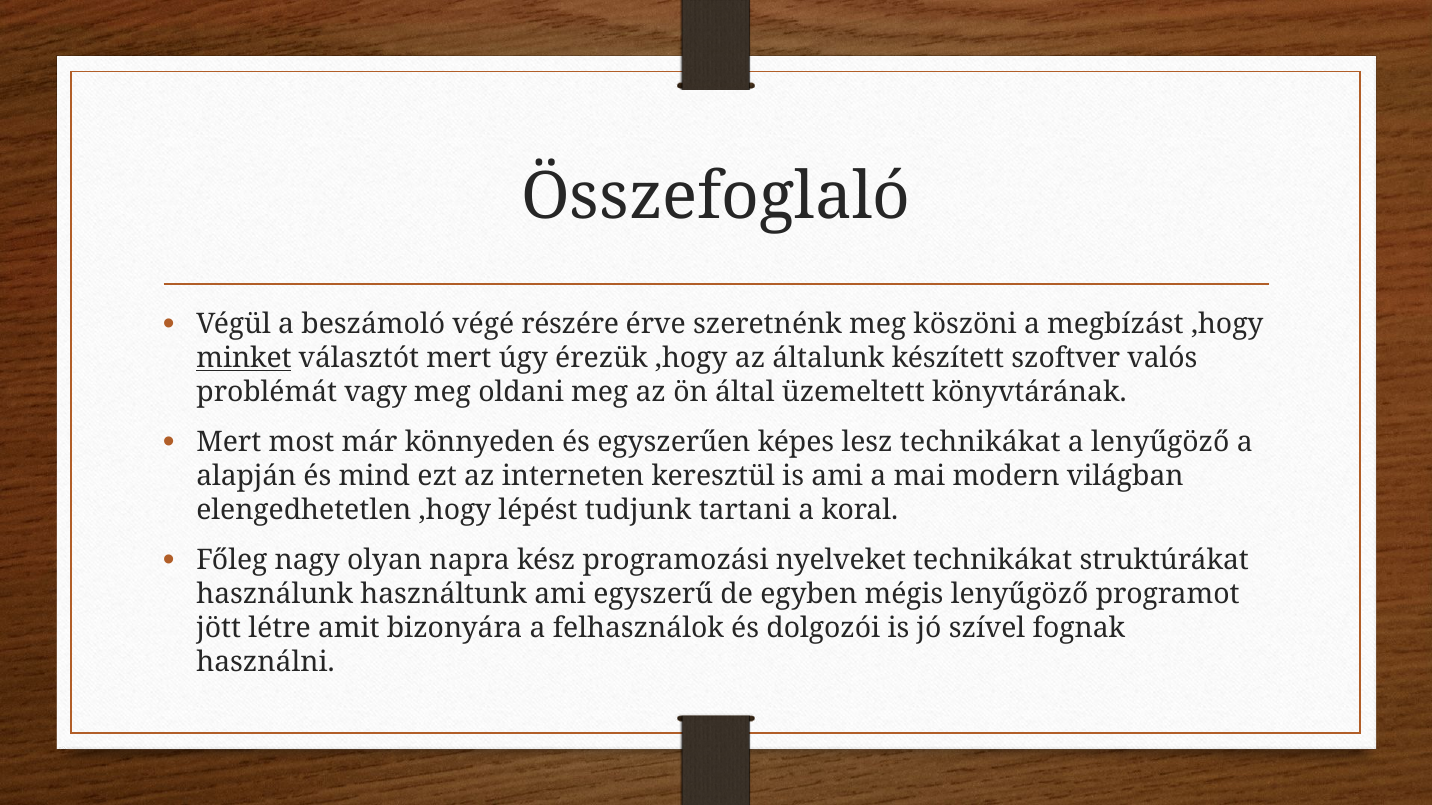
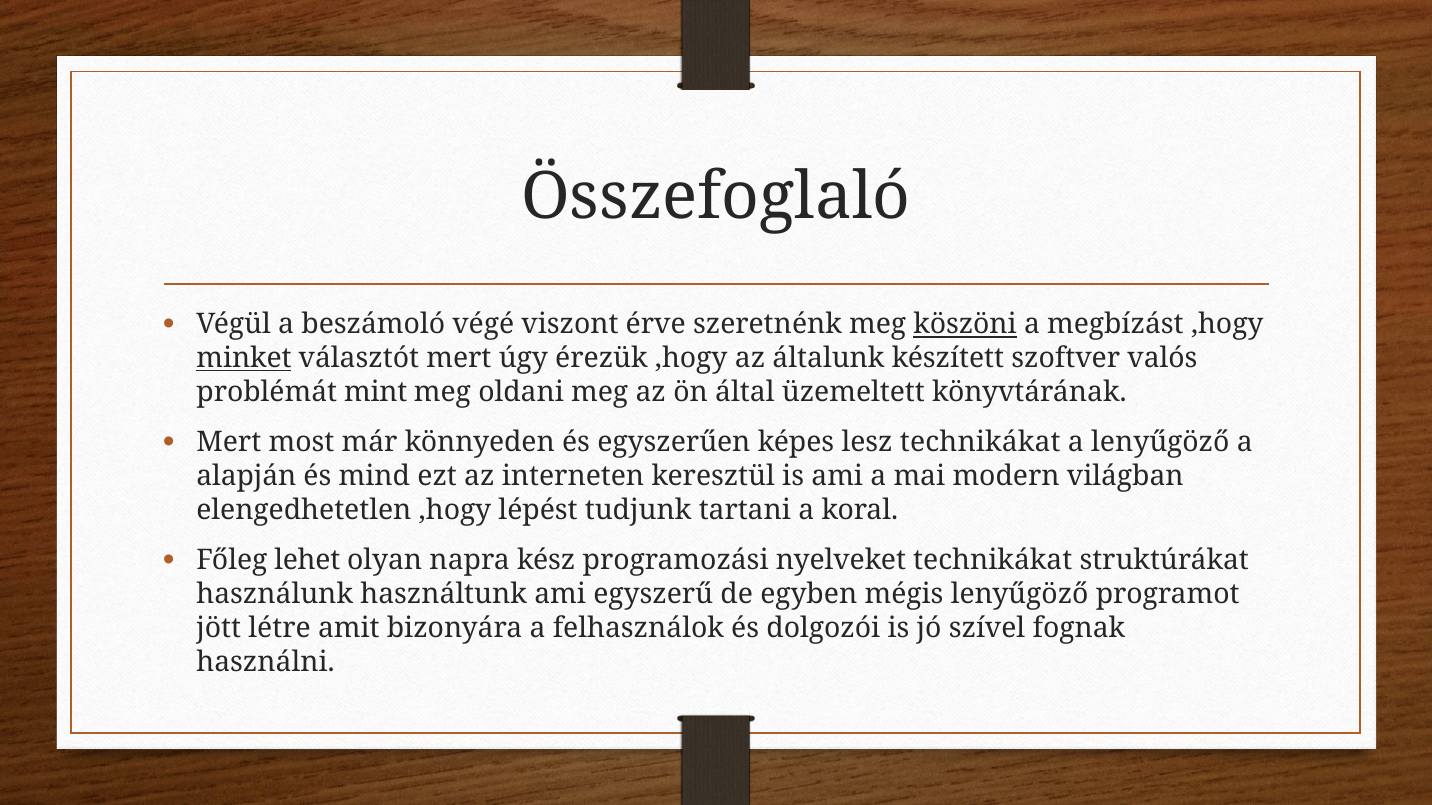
részére: részére -> viszont (570, 325)
köszöni underline: none -> present (965, 325)
vagy: vagy -> mint (376, 393)
nagy: nagy -> lehet (307, 561)
